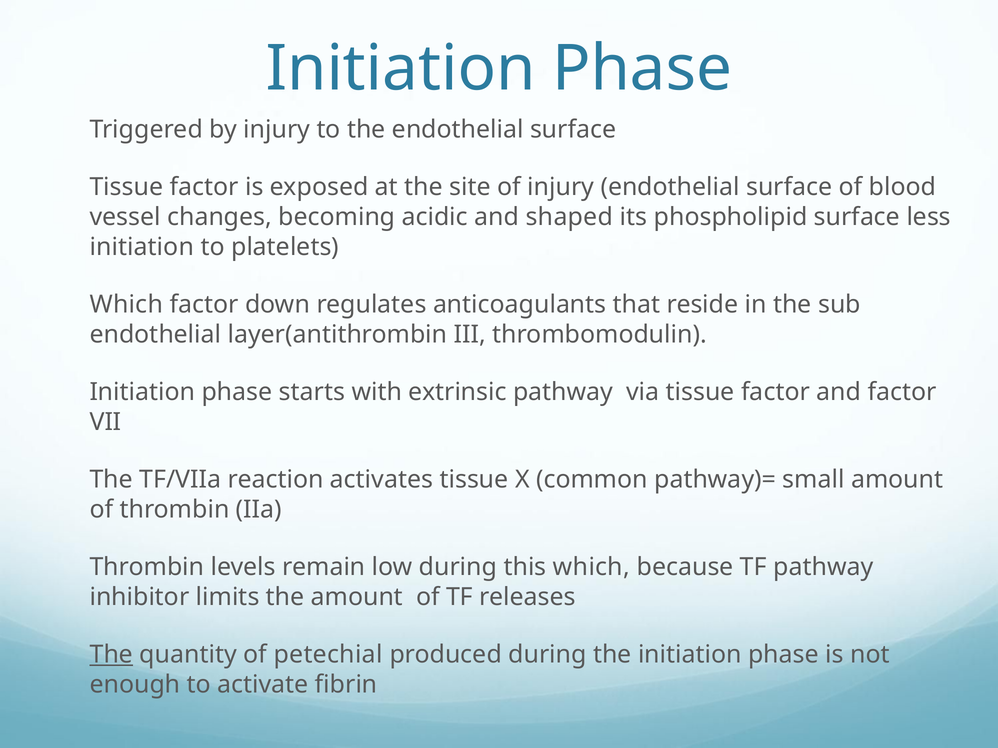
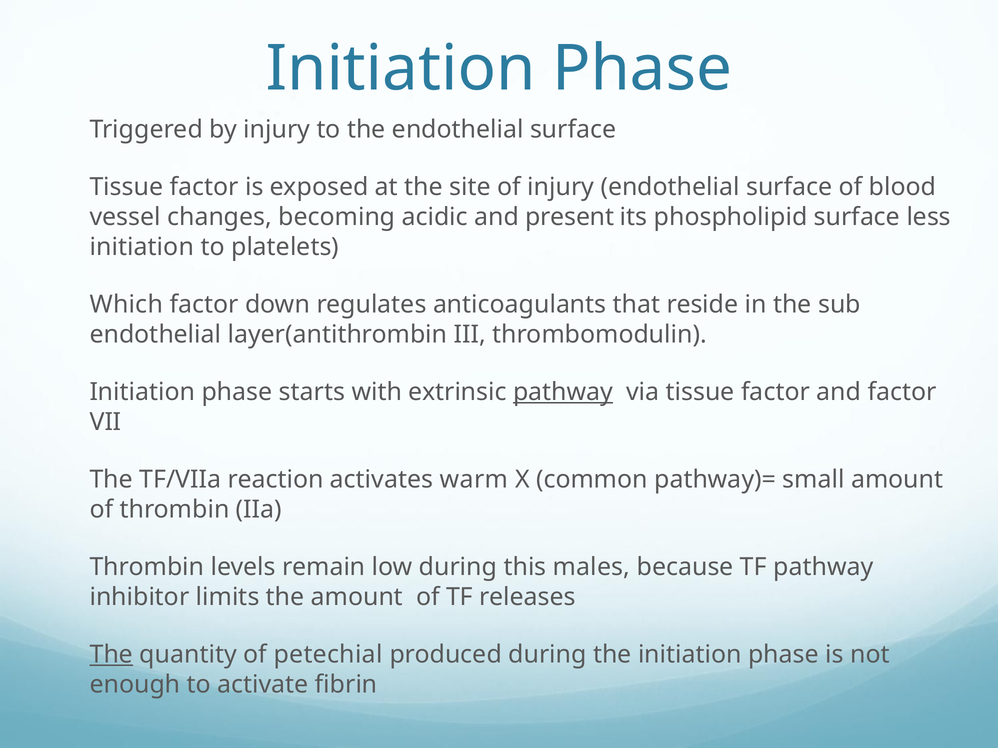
shaped: shaped -> present (570, 217)
pathway underline: none -> present (563, 392)
activates tissue: tissue -> warm (474, 480)
this which: which -> males (591, 568)
